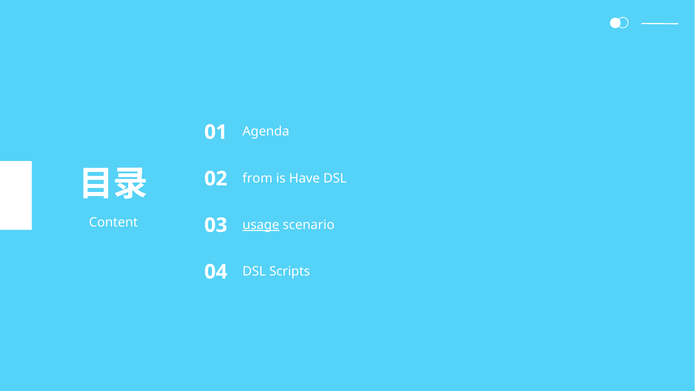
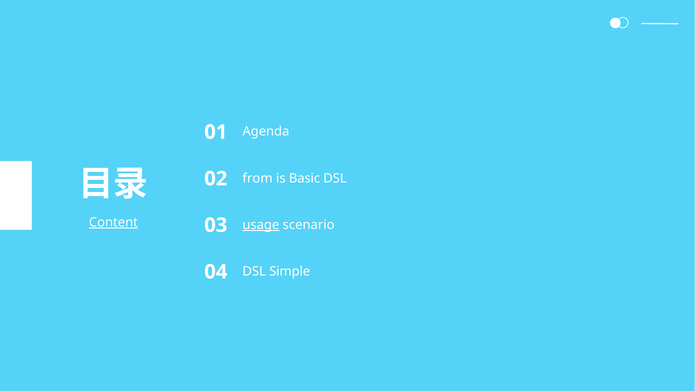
Have: Have -> Basic (305, 178)
Content underline: none -> present (113, 222)
Scripts: Scripts -> Simple (290, 271)
